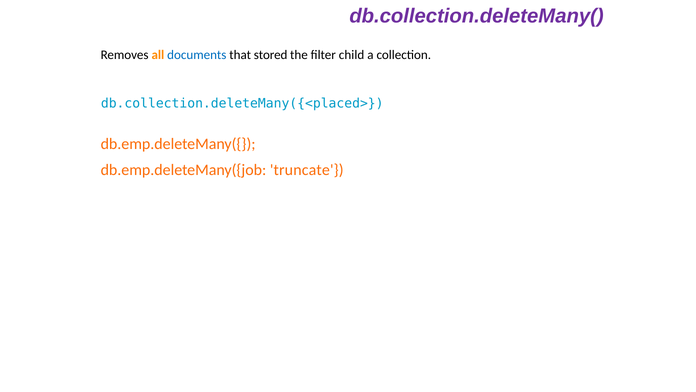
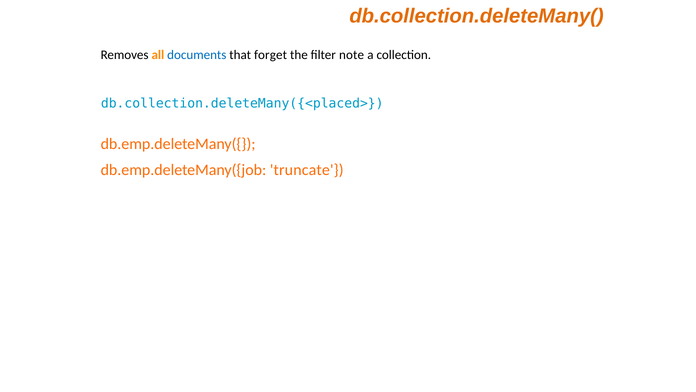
db.collection.deleteMany( colour: purple -> orange (477, 16)
stored: stored -> forget (271, 55)
child: child -> note (352, 55)
